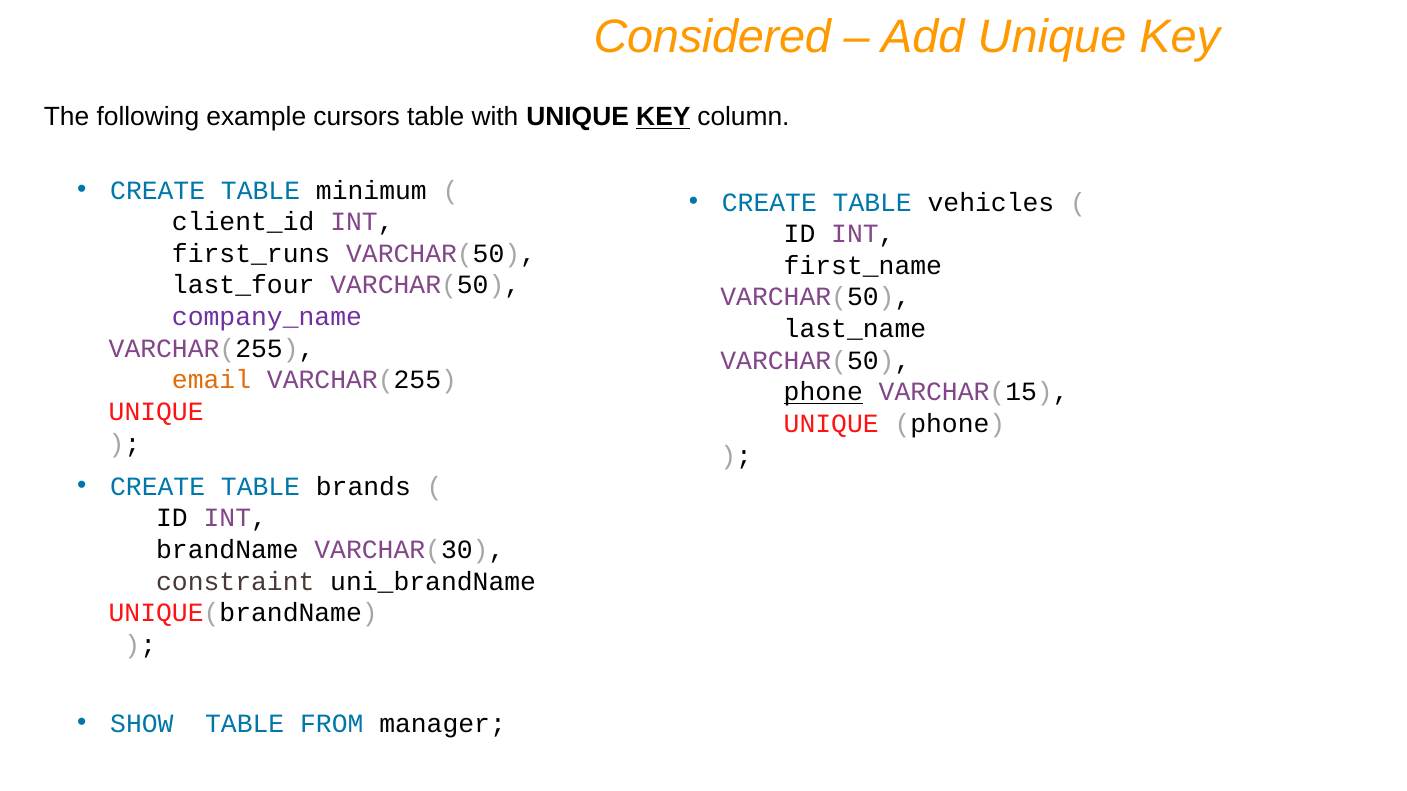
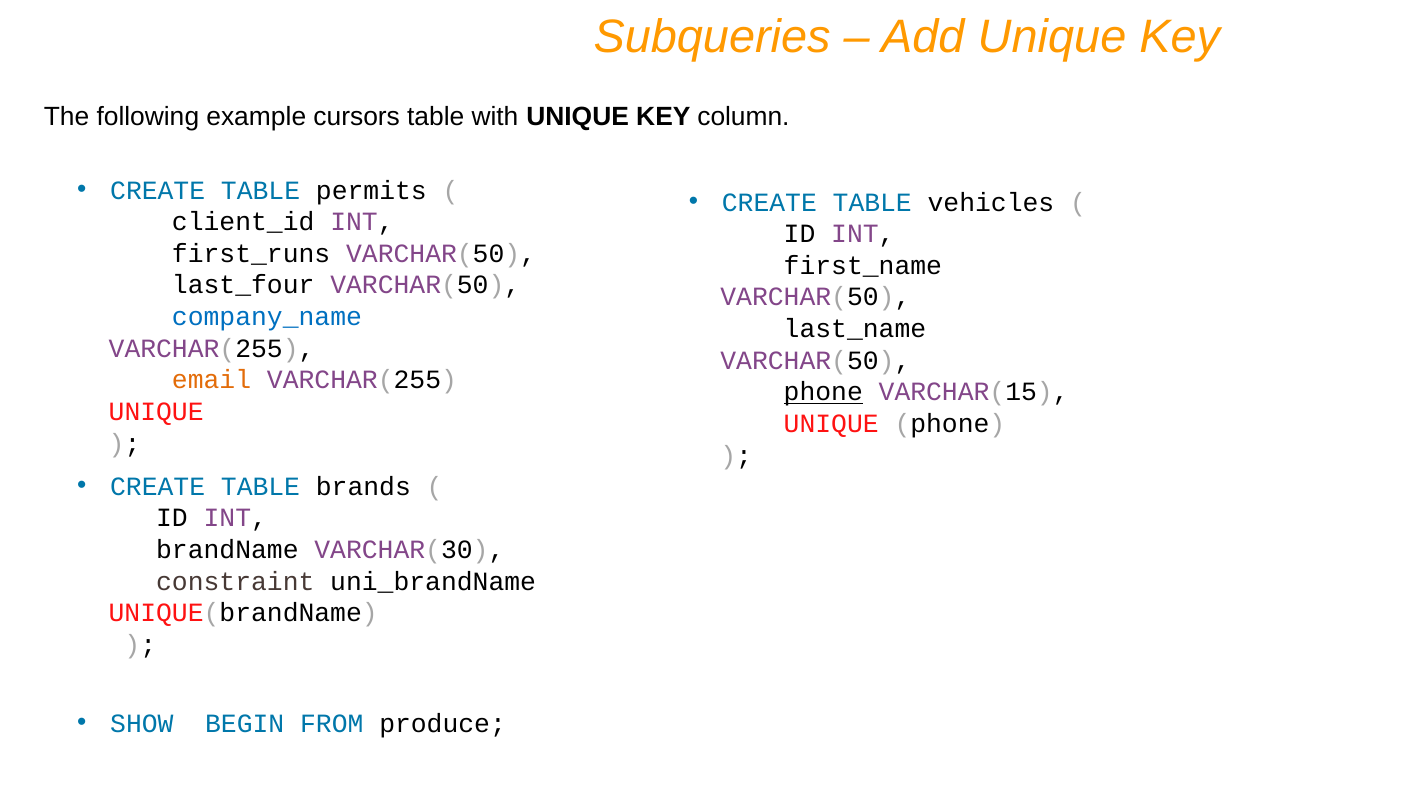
Considered: Considered -> Subqueries (712, 37)
KEY underline: present -> none (663, 117)
minimum: minimum -> permits (371, 190)
company_name colour: purple -> blue (267, 317)
SHOW TABLE: TABLE -> BEGIN (245, 724)
manager: manager -> produce (443, 724)
